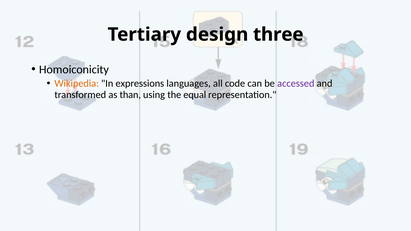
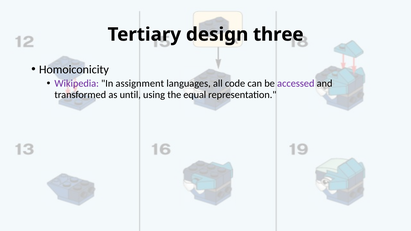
Wikipedia colour: orange -> purple (77, 84)
expressions: expressions -> assignment (140, 84)
than: than -> until (130, 95)
